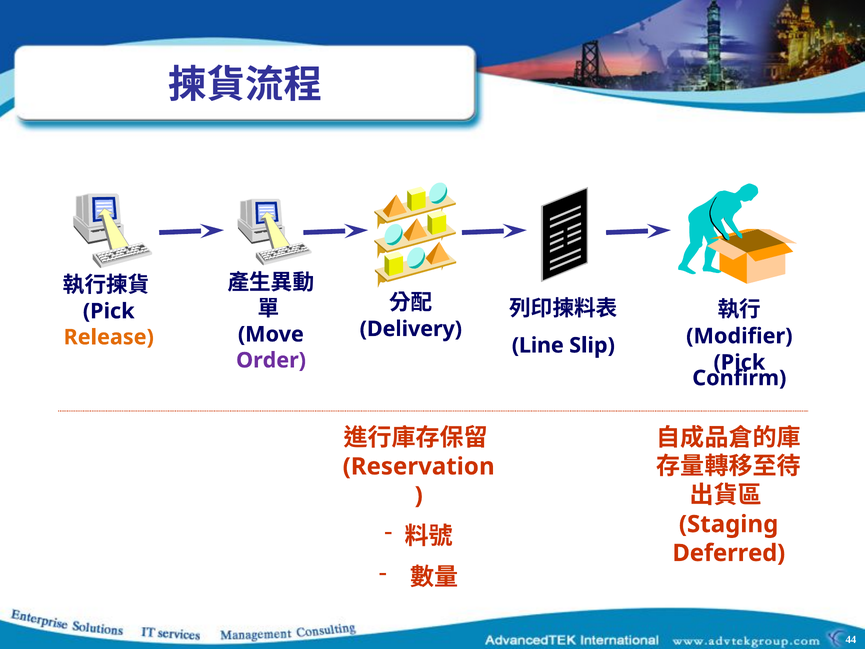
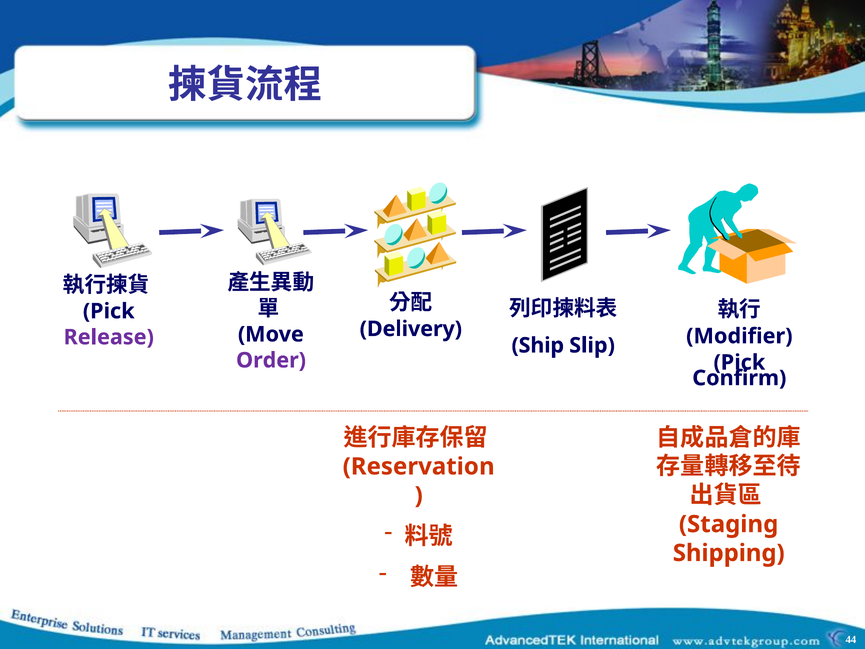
Release colour: orange -> purple (109, 337)
Line: Line -> Ship (538, 345)
Deferred: Deferred -> Shipping (729, 553)
